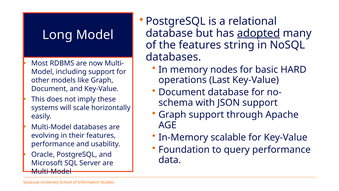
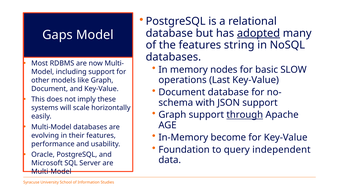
Long: Long -> Gaps (58, 35)
HARD: HARD -> SLOW (294, 70)
through underline: none -> present (245, 115)
scalable: scalable -> become (228, 137)
query performance: performance -> independent (281, 149)
